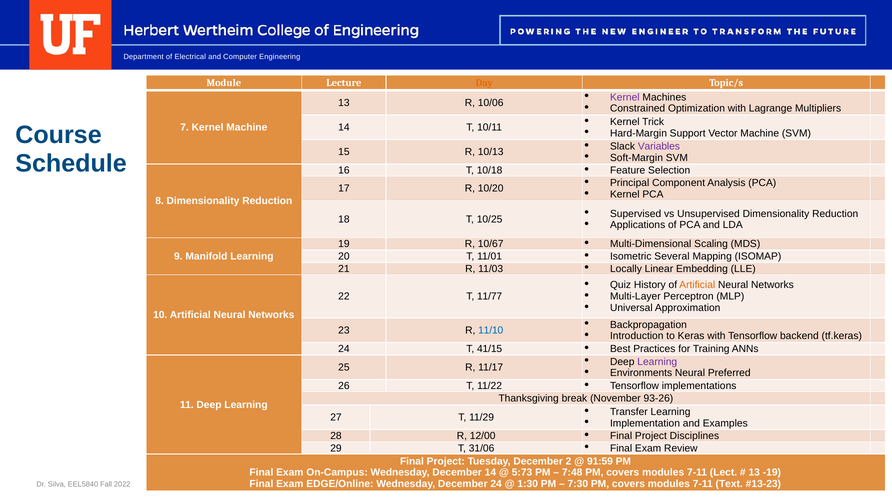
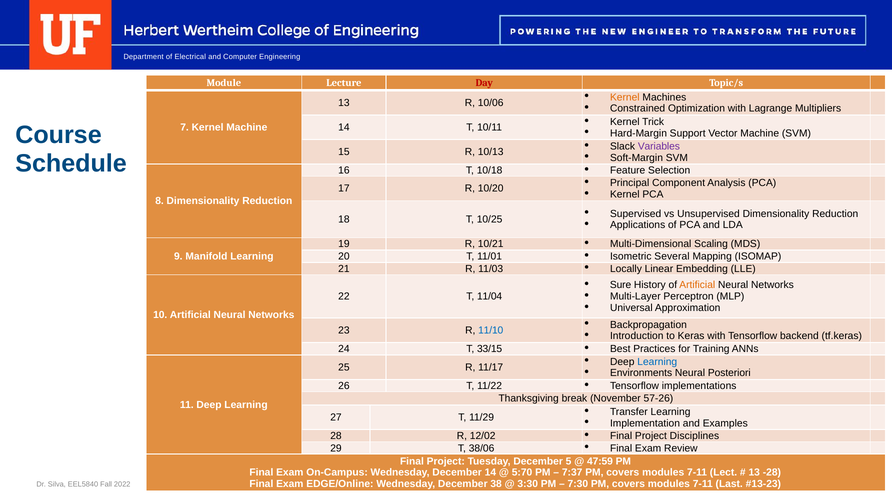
Day colour: orange -> red (484, 83)
Kernel colour: purple -> orange (625, 97)
10/67: 10/67 -> 10/21 (491, 244)
Quiz: Quiz -> Sure (621, 285)
11/77: 11/77 -> 11/04 (490, 296)
41/15: 41/15 -> 33/15 (490, 349)
Learning colour: purple -> blue (657, 361)
Preferred: Preferred -> Posteriori (729, 373)
93-26: 93-26 -> 57-26 (658, 398)
12/00: 12/00 -> 12/02 (483, 436)
31/06: 31/06 -> 38/06 (482, 448)
2: 2 -> 5 (569, 461)
91:59: 91:59 -> 47:59 (600, 461)
5:73: 5:73 -> 5:70 (522, 472)
7:48: 7:48 -> 7:37 (572, 472)
-19: -19 -> -28 (772, 472)
December 24: 24 -> 38 (496, 484)
1:30: 1:30 -> 3:30 (528, 484)
Text: Text -> Last (729, 484)
